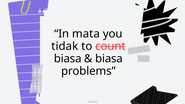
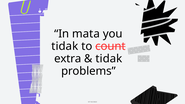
biasa: biasa -> extra (68, 59)
biasa: biasa -> tidak (109, 59)
